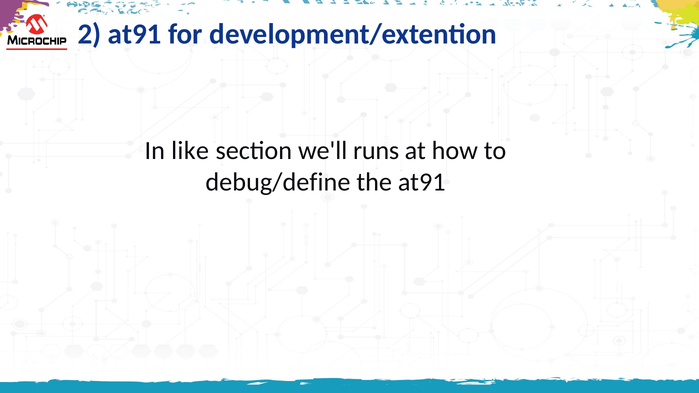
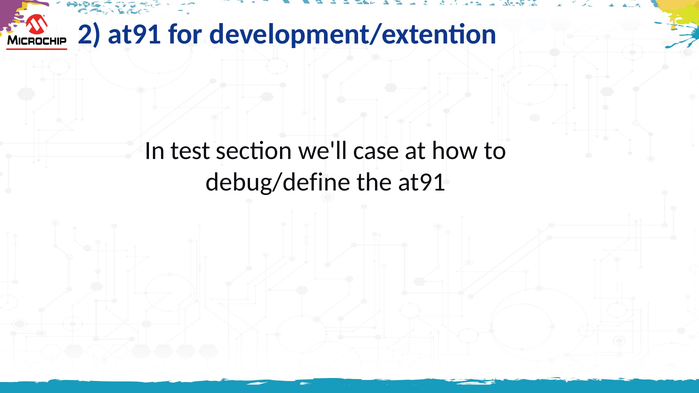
like: like -> test (190, 151)
runs: runs -> case (376, 151)
